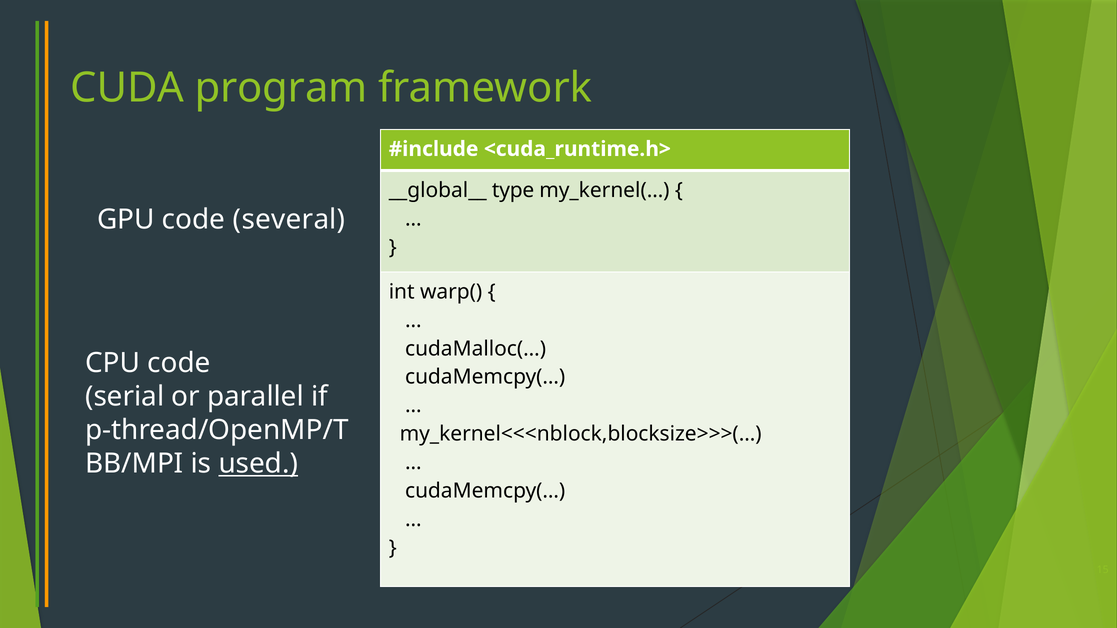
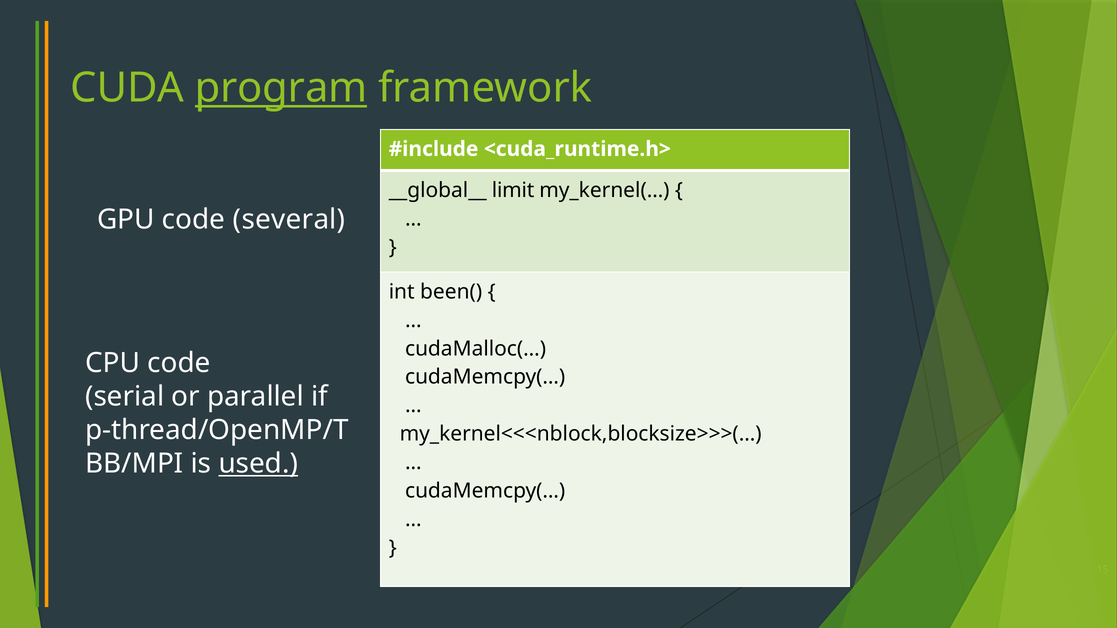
program underline: none -> present (281, 88)
type: type -> limit (513, 190)
warp(: warp( -> been( (451, 292)
